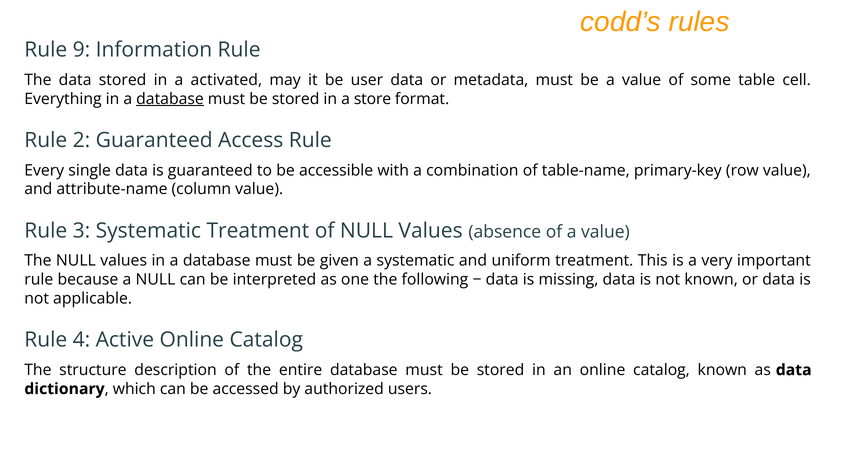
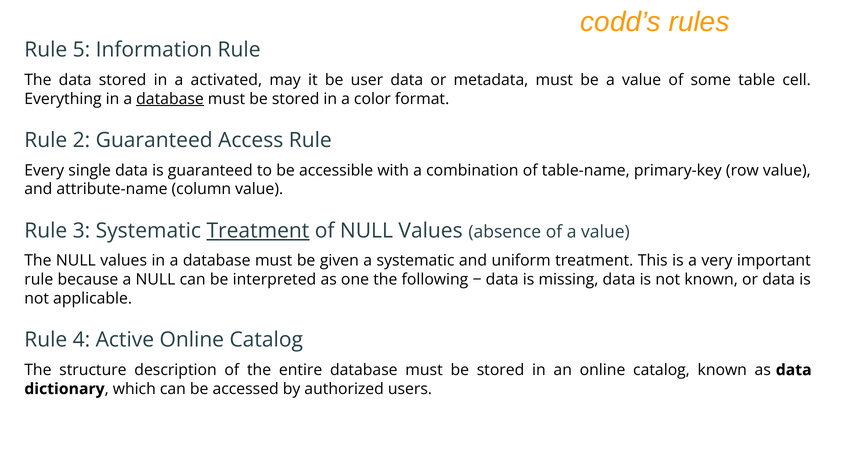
9: 9 -> 5 (81, 50)
store: store -> color (372, 99)
Treatment underline: none -> present (258, 231)
